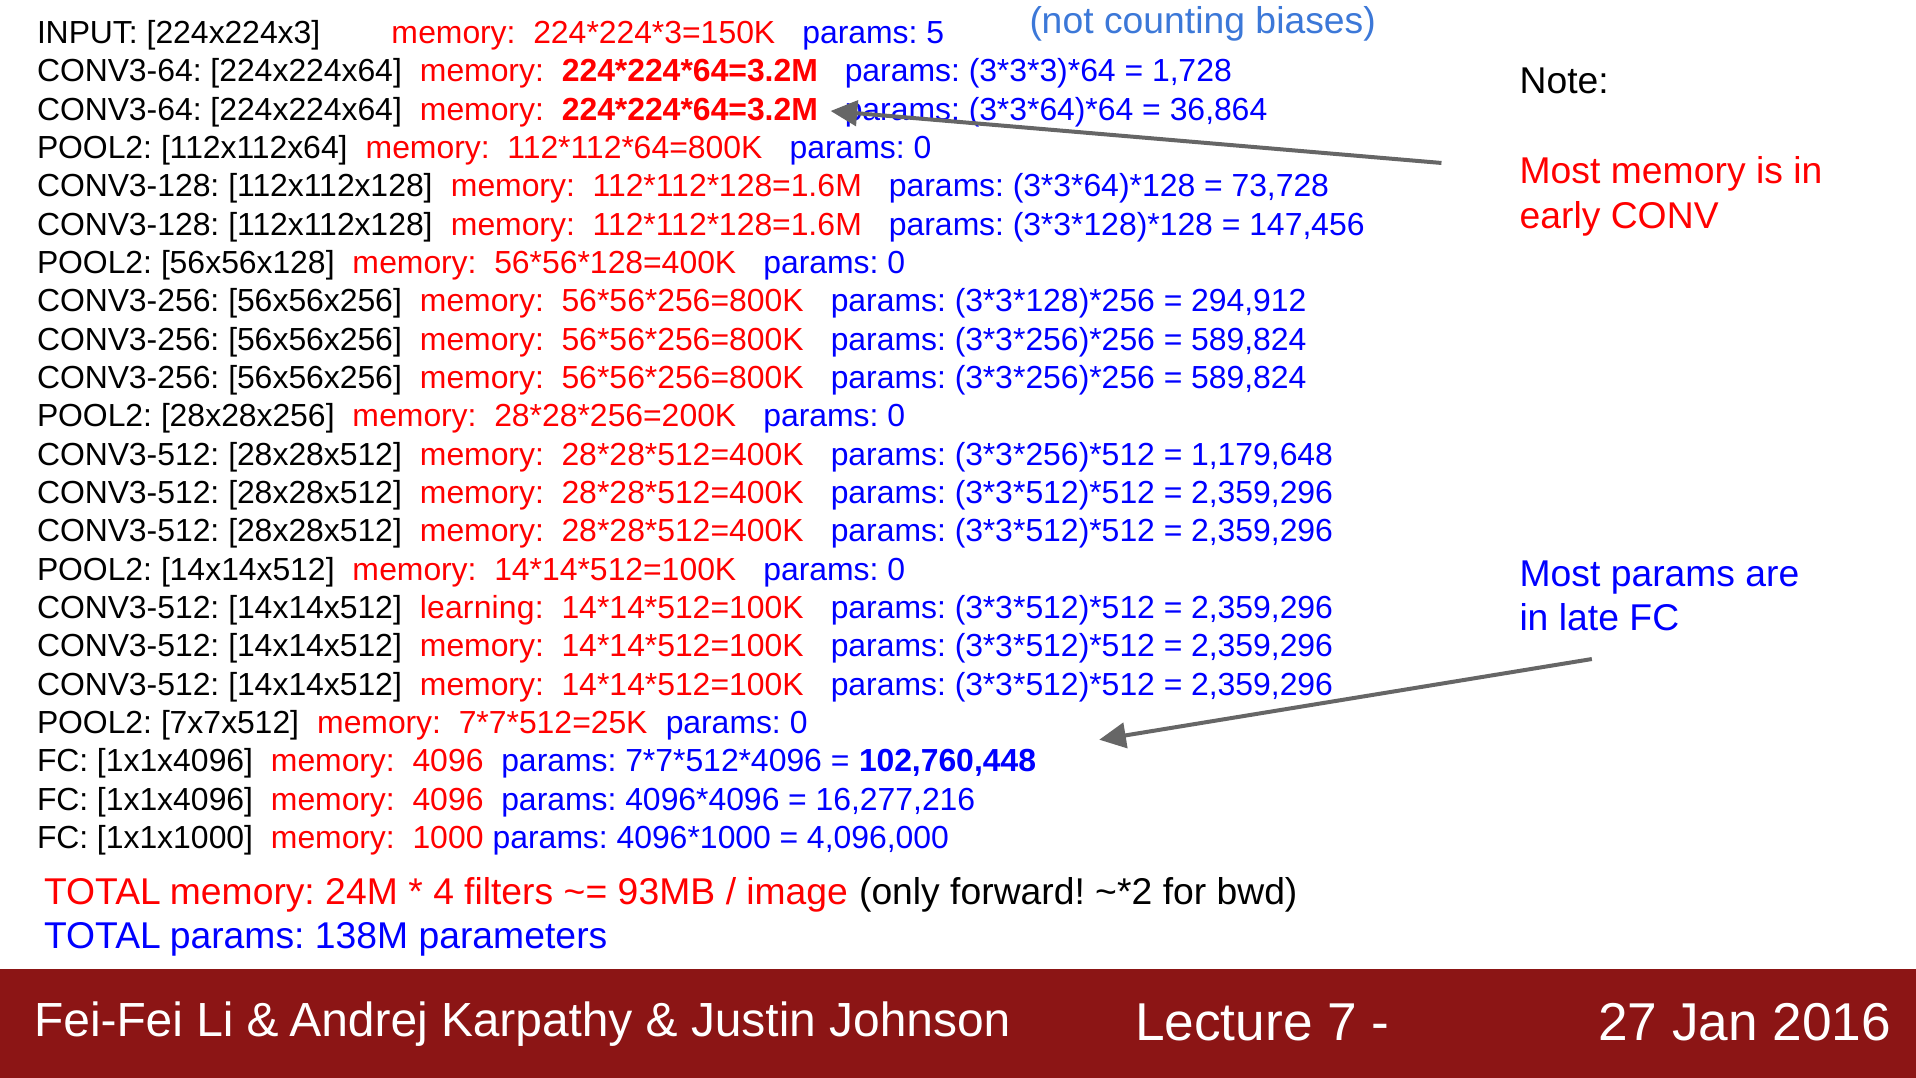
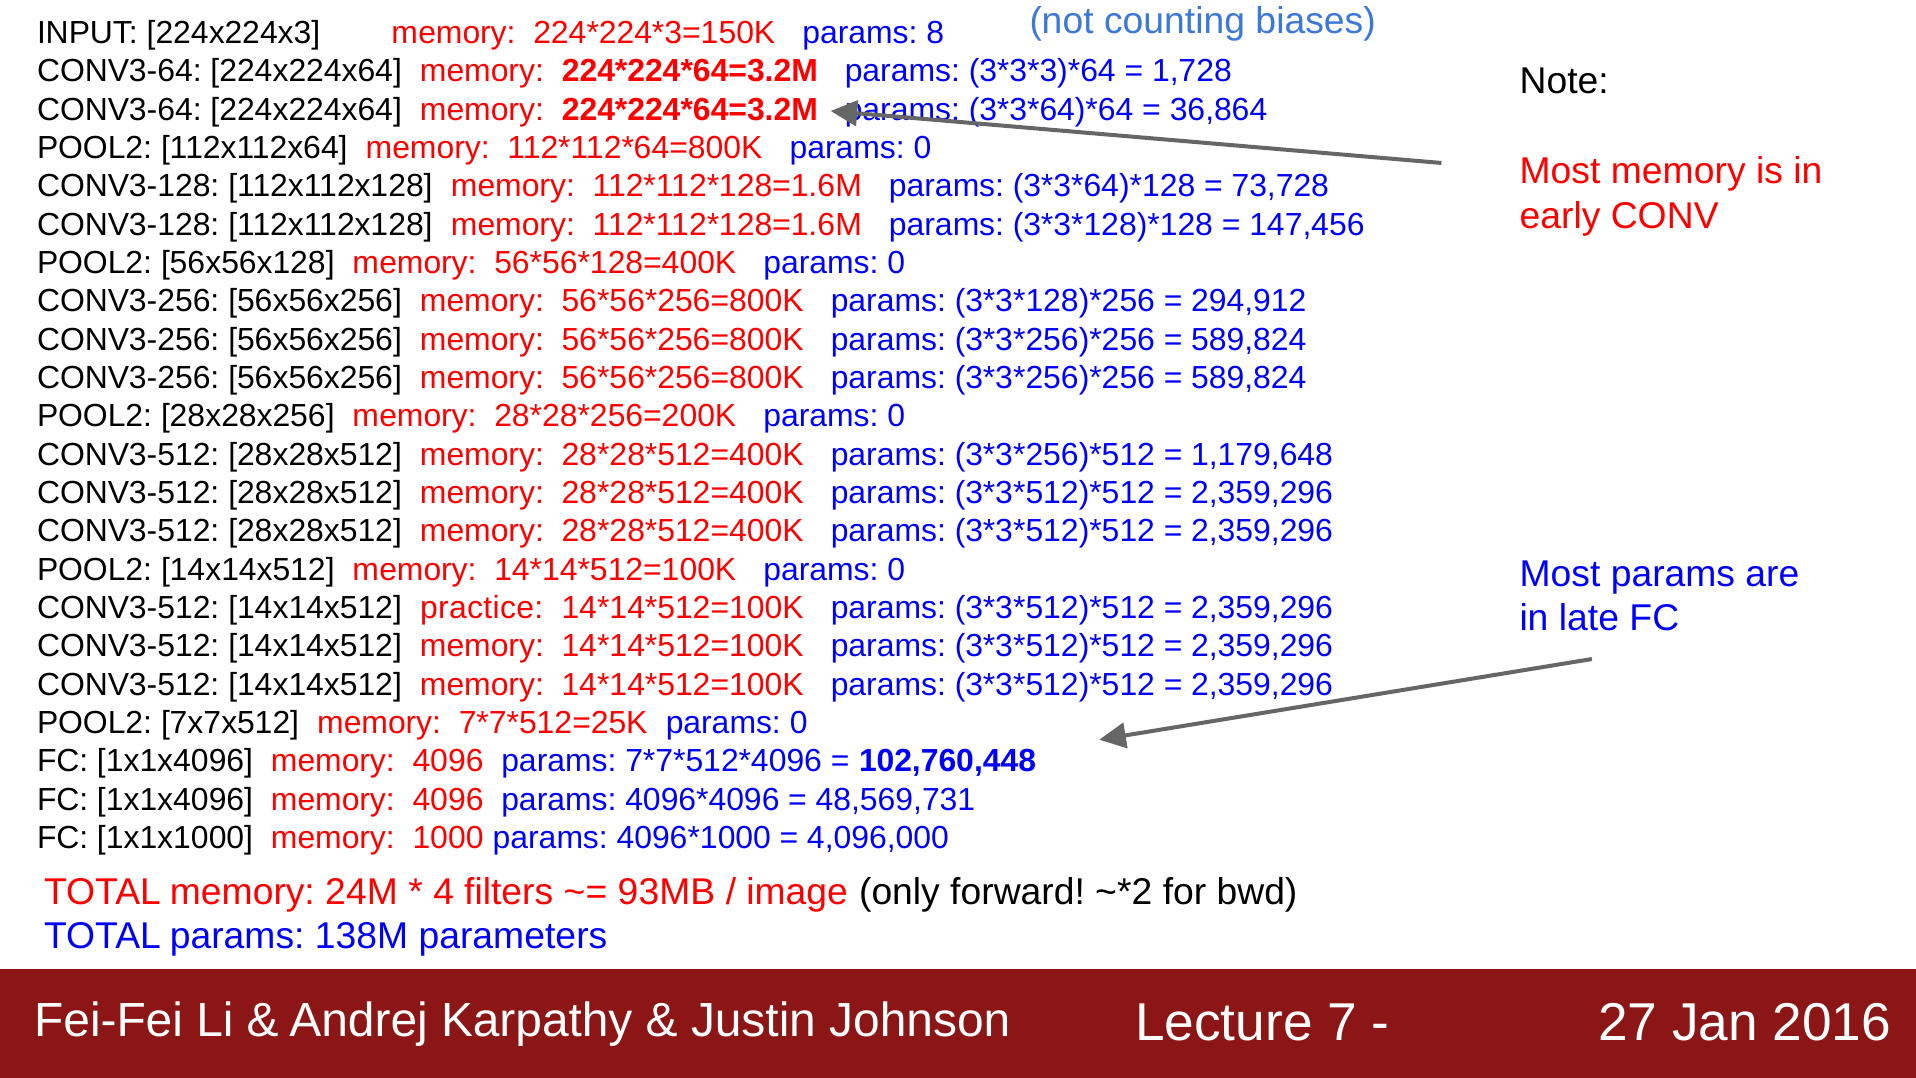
5: 5 -> 8 (935, 33)
learning: learning -> practice (482, 608)
16,277,216: 16,277,216 -> 48,569,731 (895, 799)
